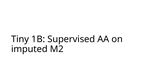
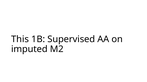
Tiny: Tiny -> This (20, 40)
